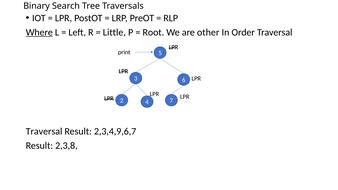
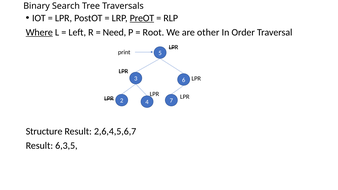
PreOT underline: none -> present (142, 18)
Little: Little -> Need (114, 32)
Traversal: Traversal -> Structure (44, 131)
2,3,4,9,6,7: 2,3,4,9,6,7 -> 2,6,4,5,6,7 (115, 131)
2,3,8: 2,3,8 -> 6,3,5 (66, 146)
